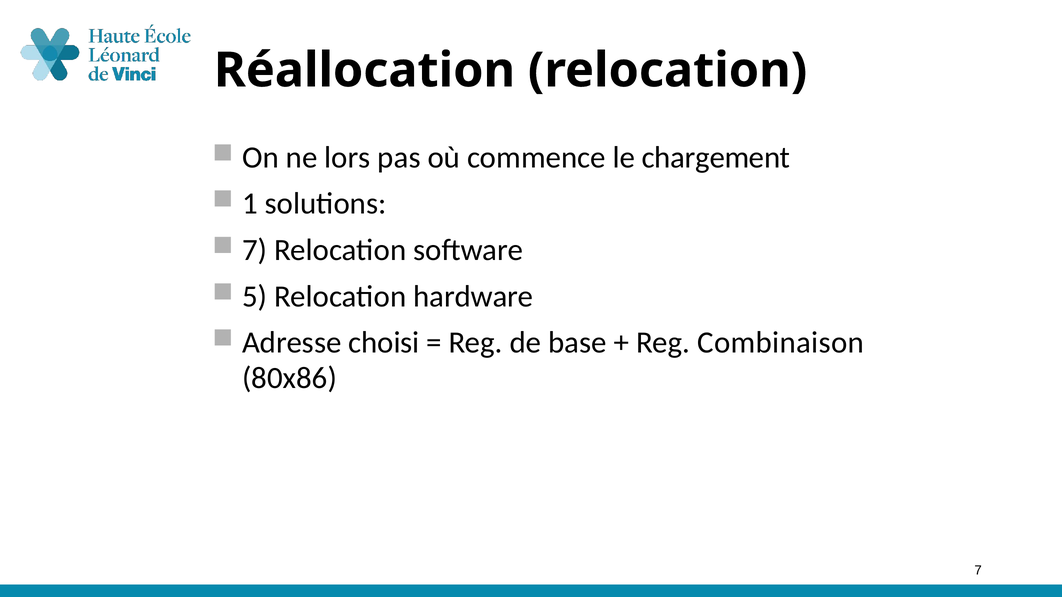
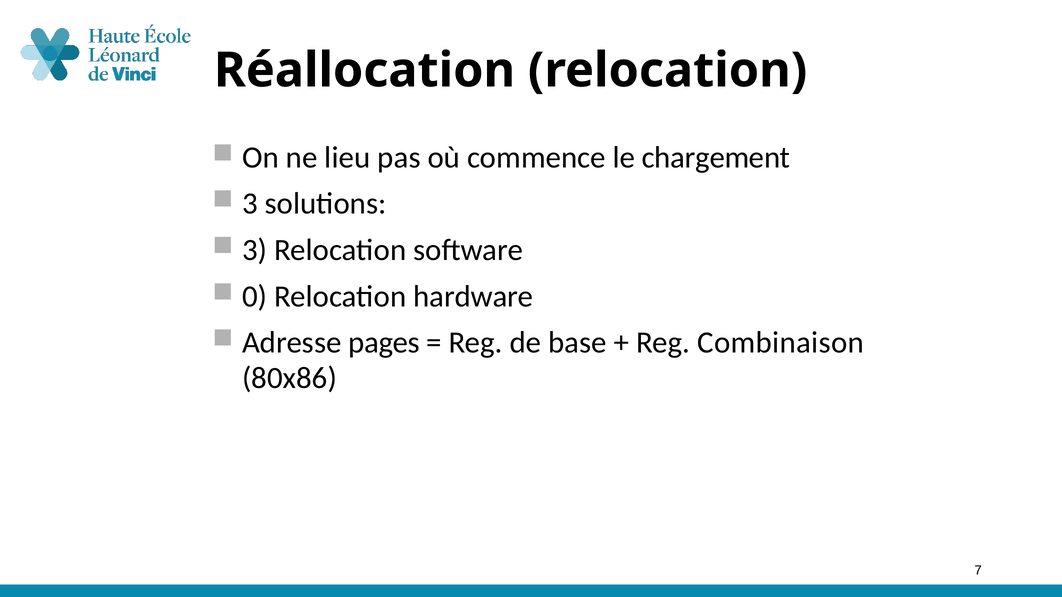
lors: lors -> lieu (347, 157)
1: 1 -> 3 (250, 204)
7: 7 -> 3 (255, 250)
5: 5 -> 0 (255, 297)
choisi: choisi -> pages (384, 343)
